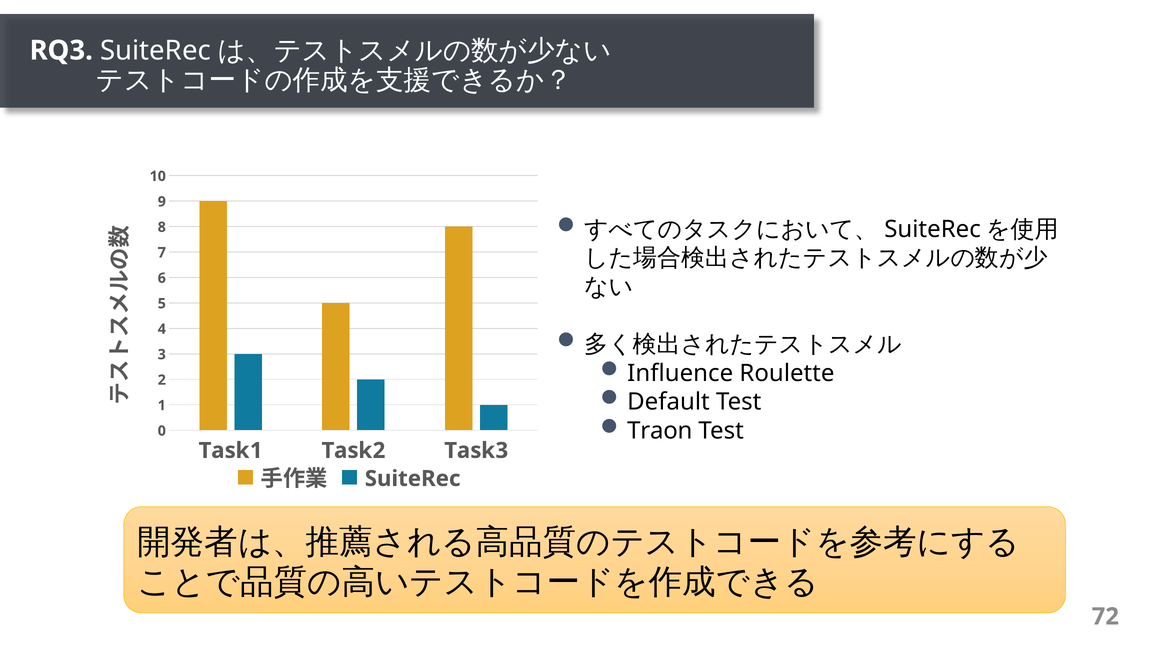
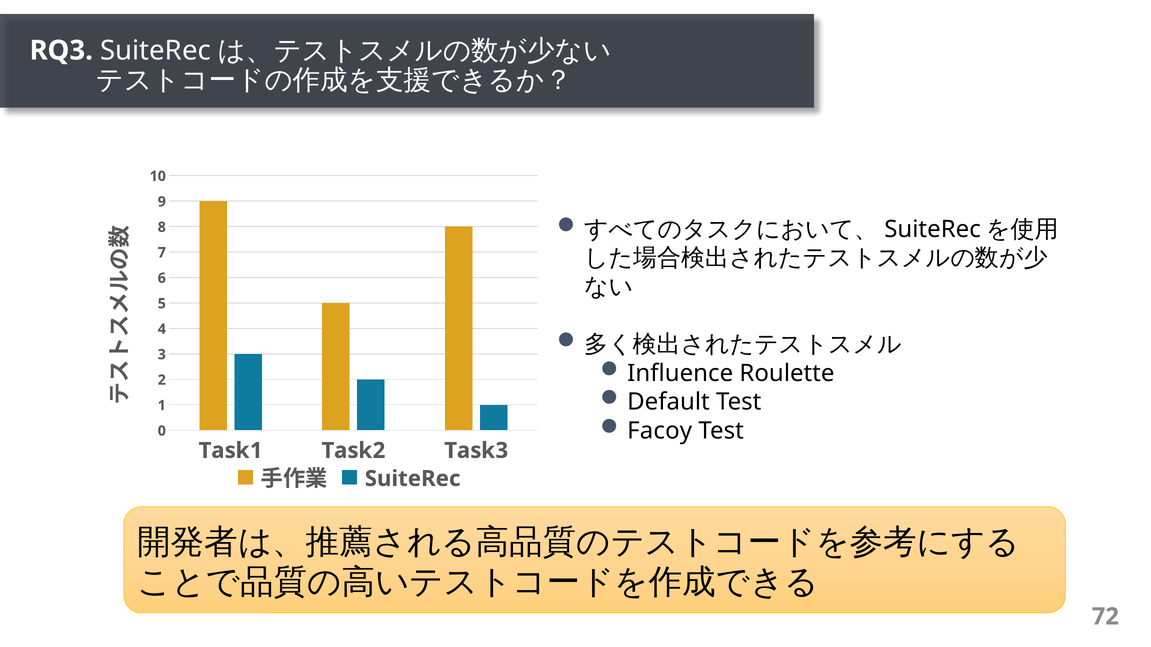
Traon: Traon -> Facoy (660, 431)
